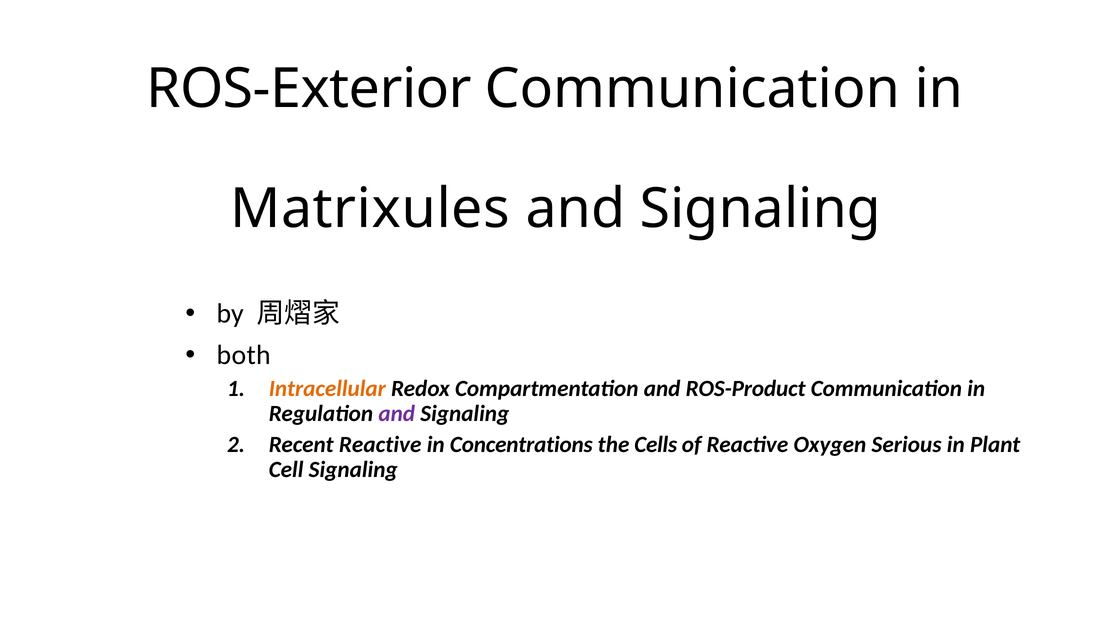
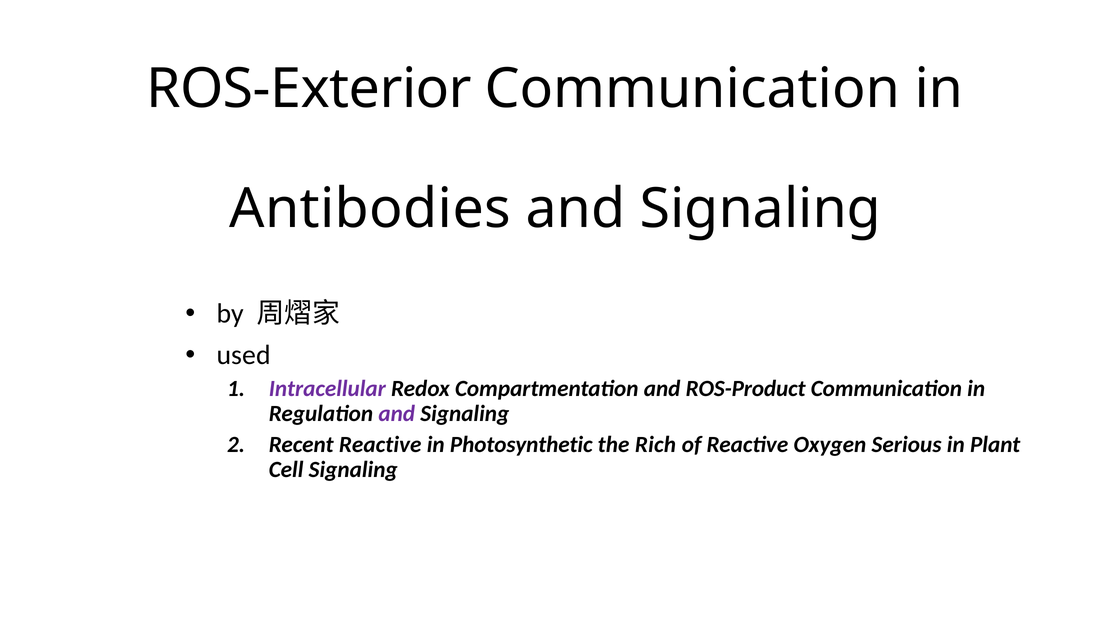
Matrixules: Matrixules -> Antibodies (370, 209)
both: both -> used (244, 355)
Intracellular colour: orange -> purple (327, 388)
Concentrations: Concentrations -> Photosynthetic (521, 444)
Cells: Cells -> Rich (655, 444)
